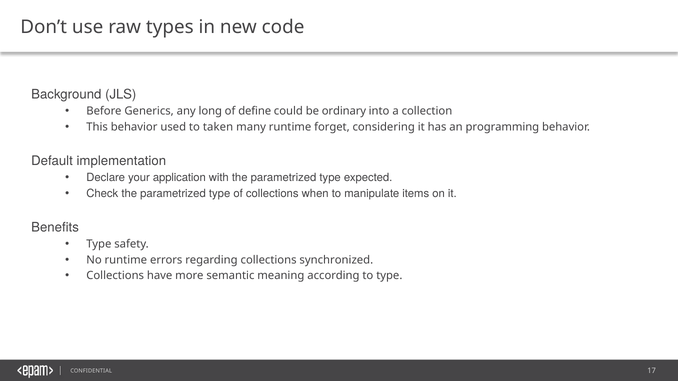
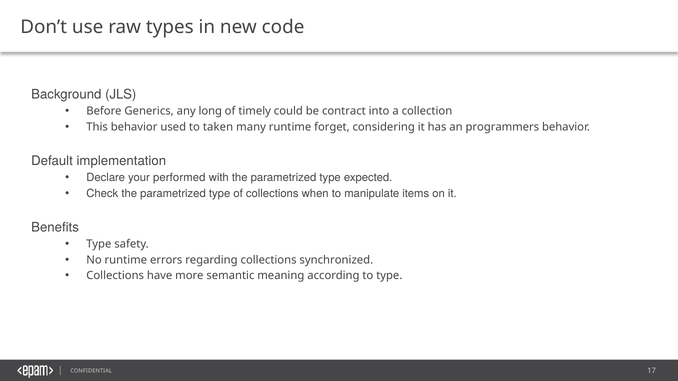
define: define -> timely (255, 111)
ordinary: ordinary -> contract (344, 111)
programming: programming -> programmers (502, 127)
application: application -> performed (179, 178)
